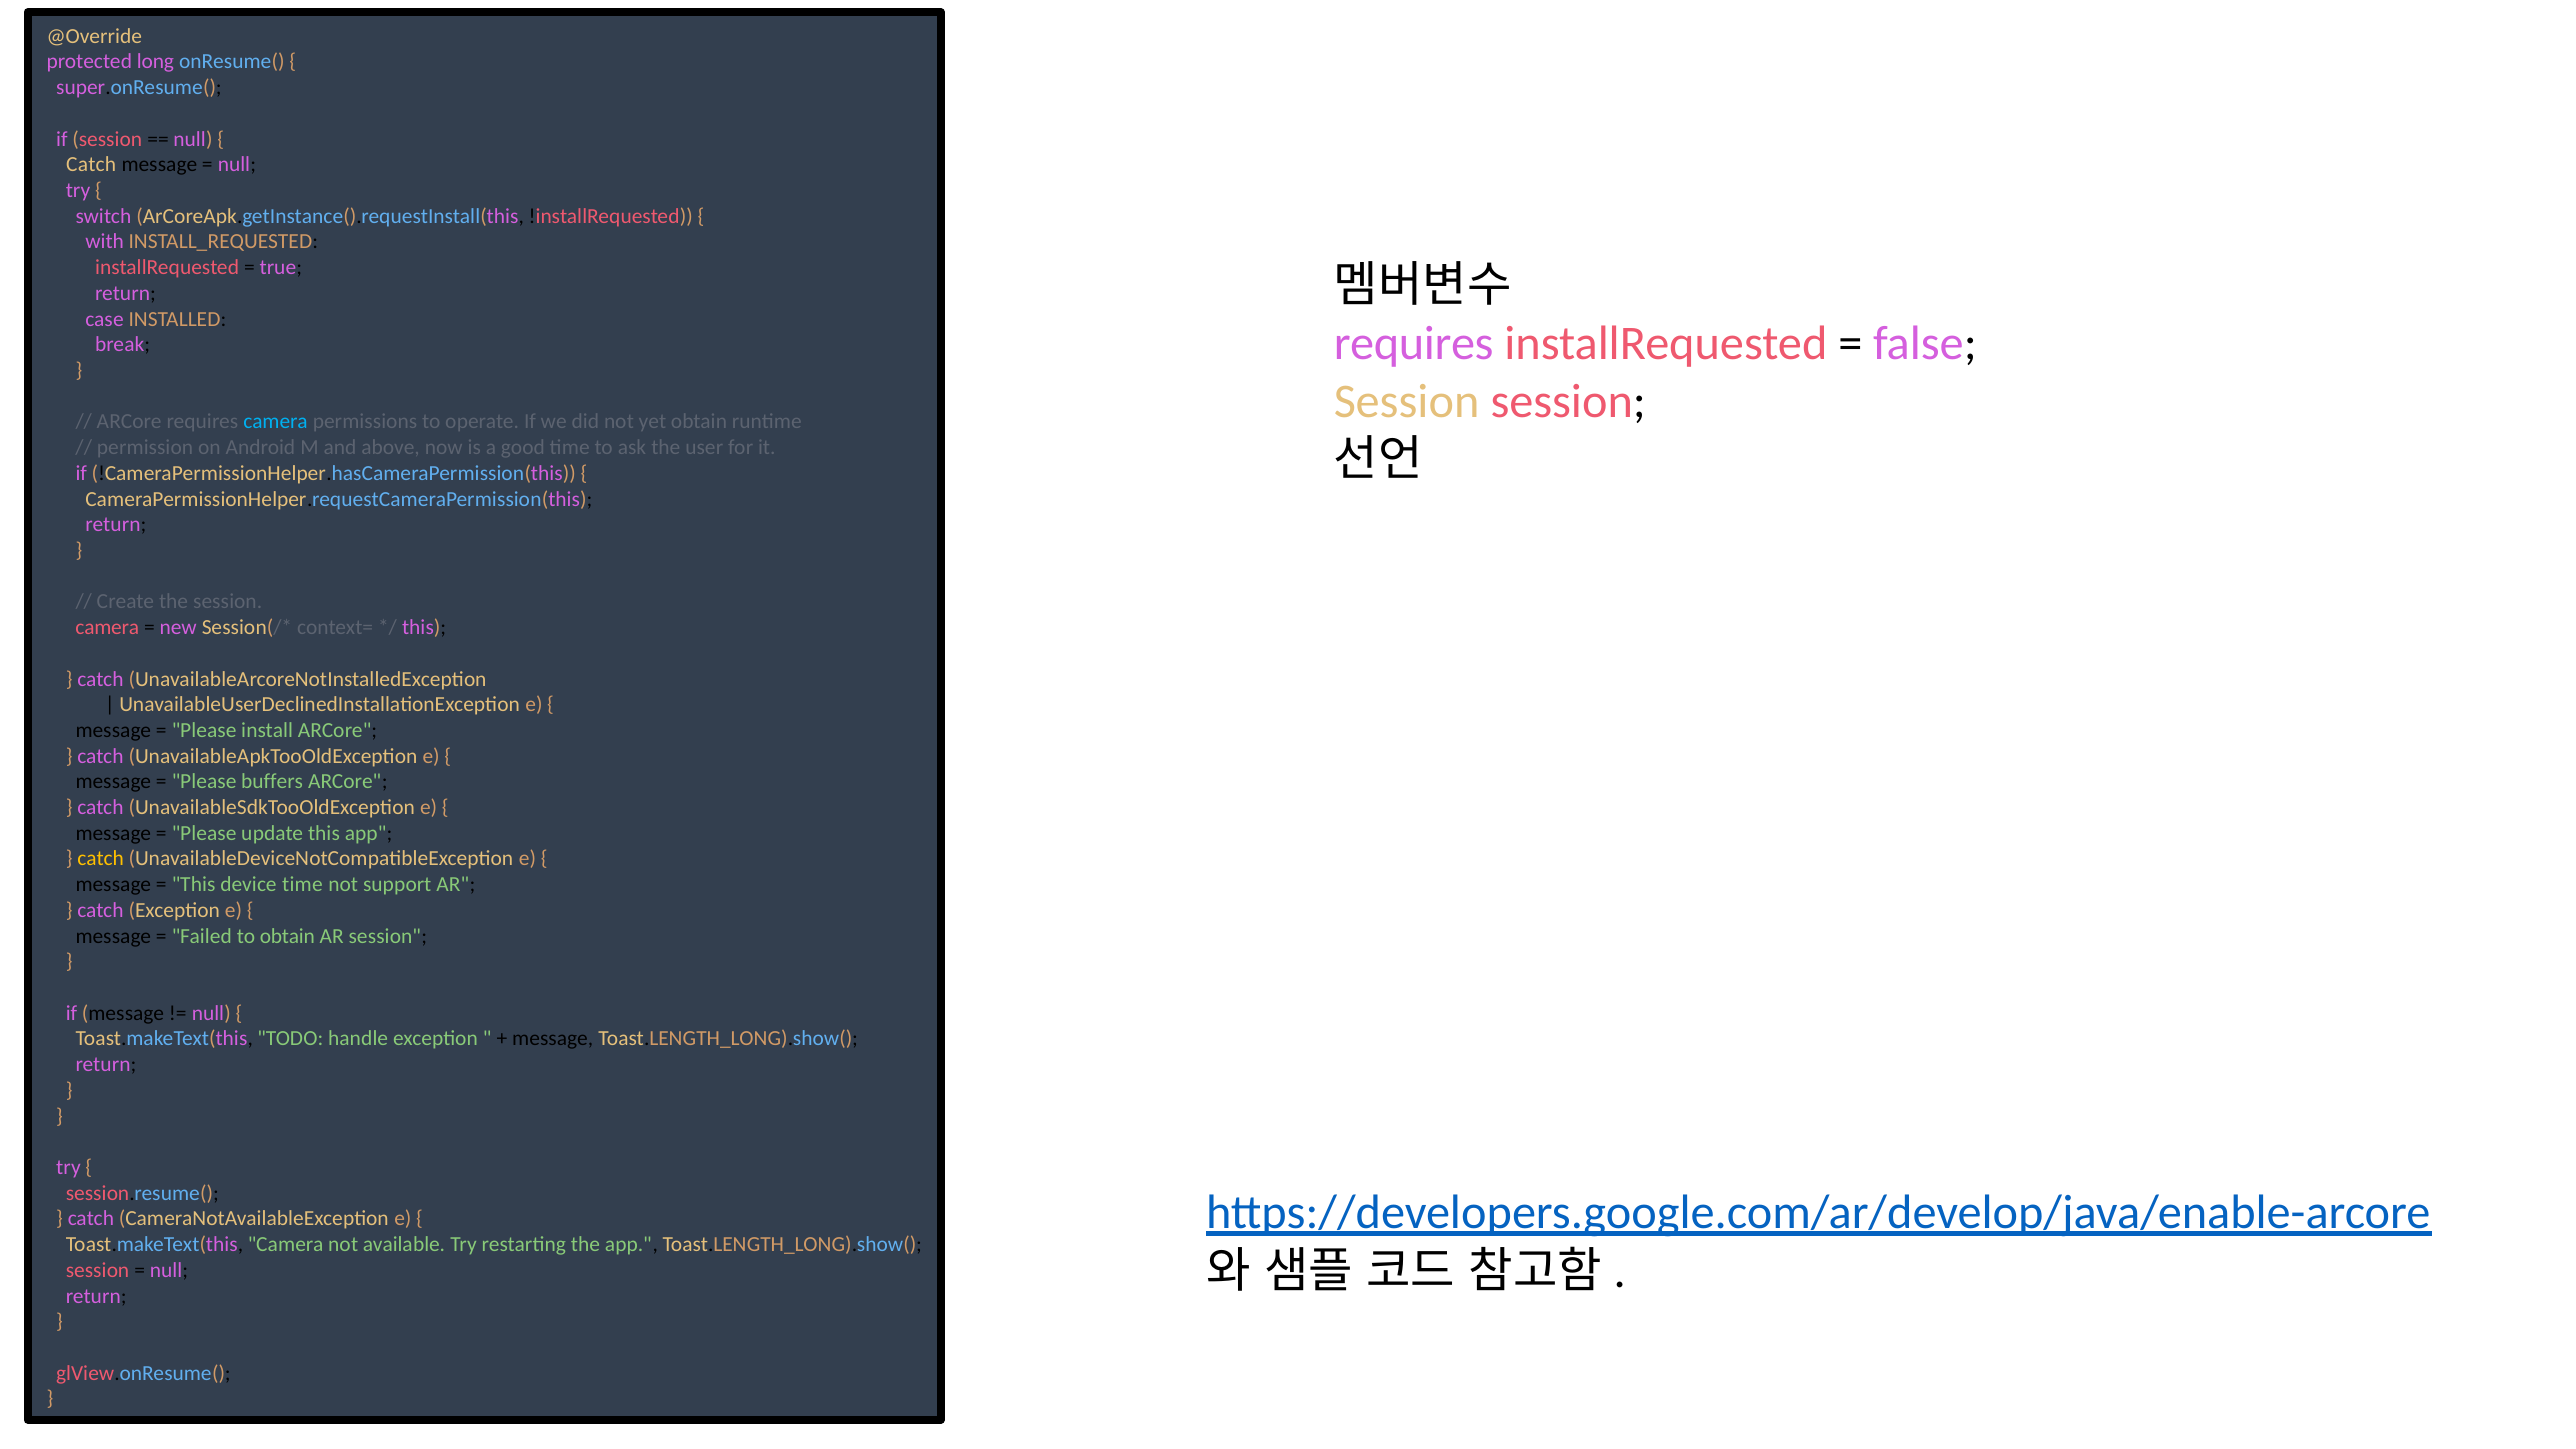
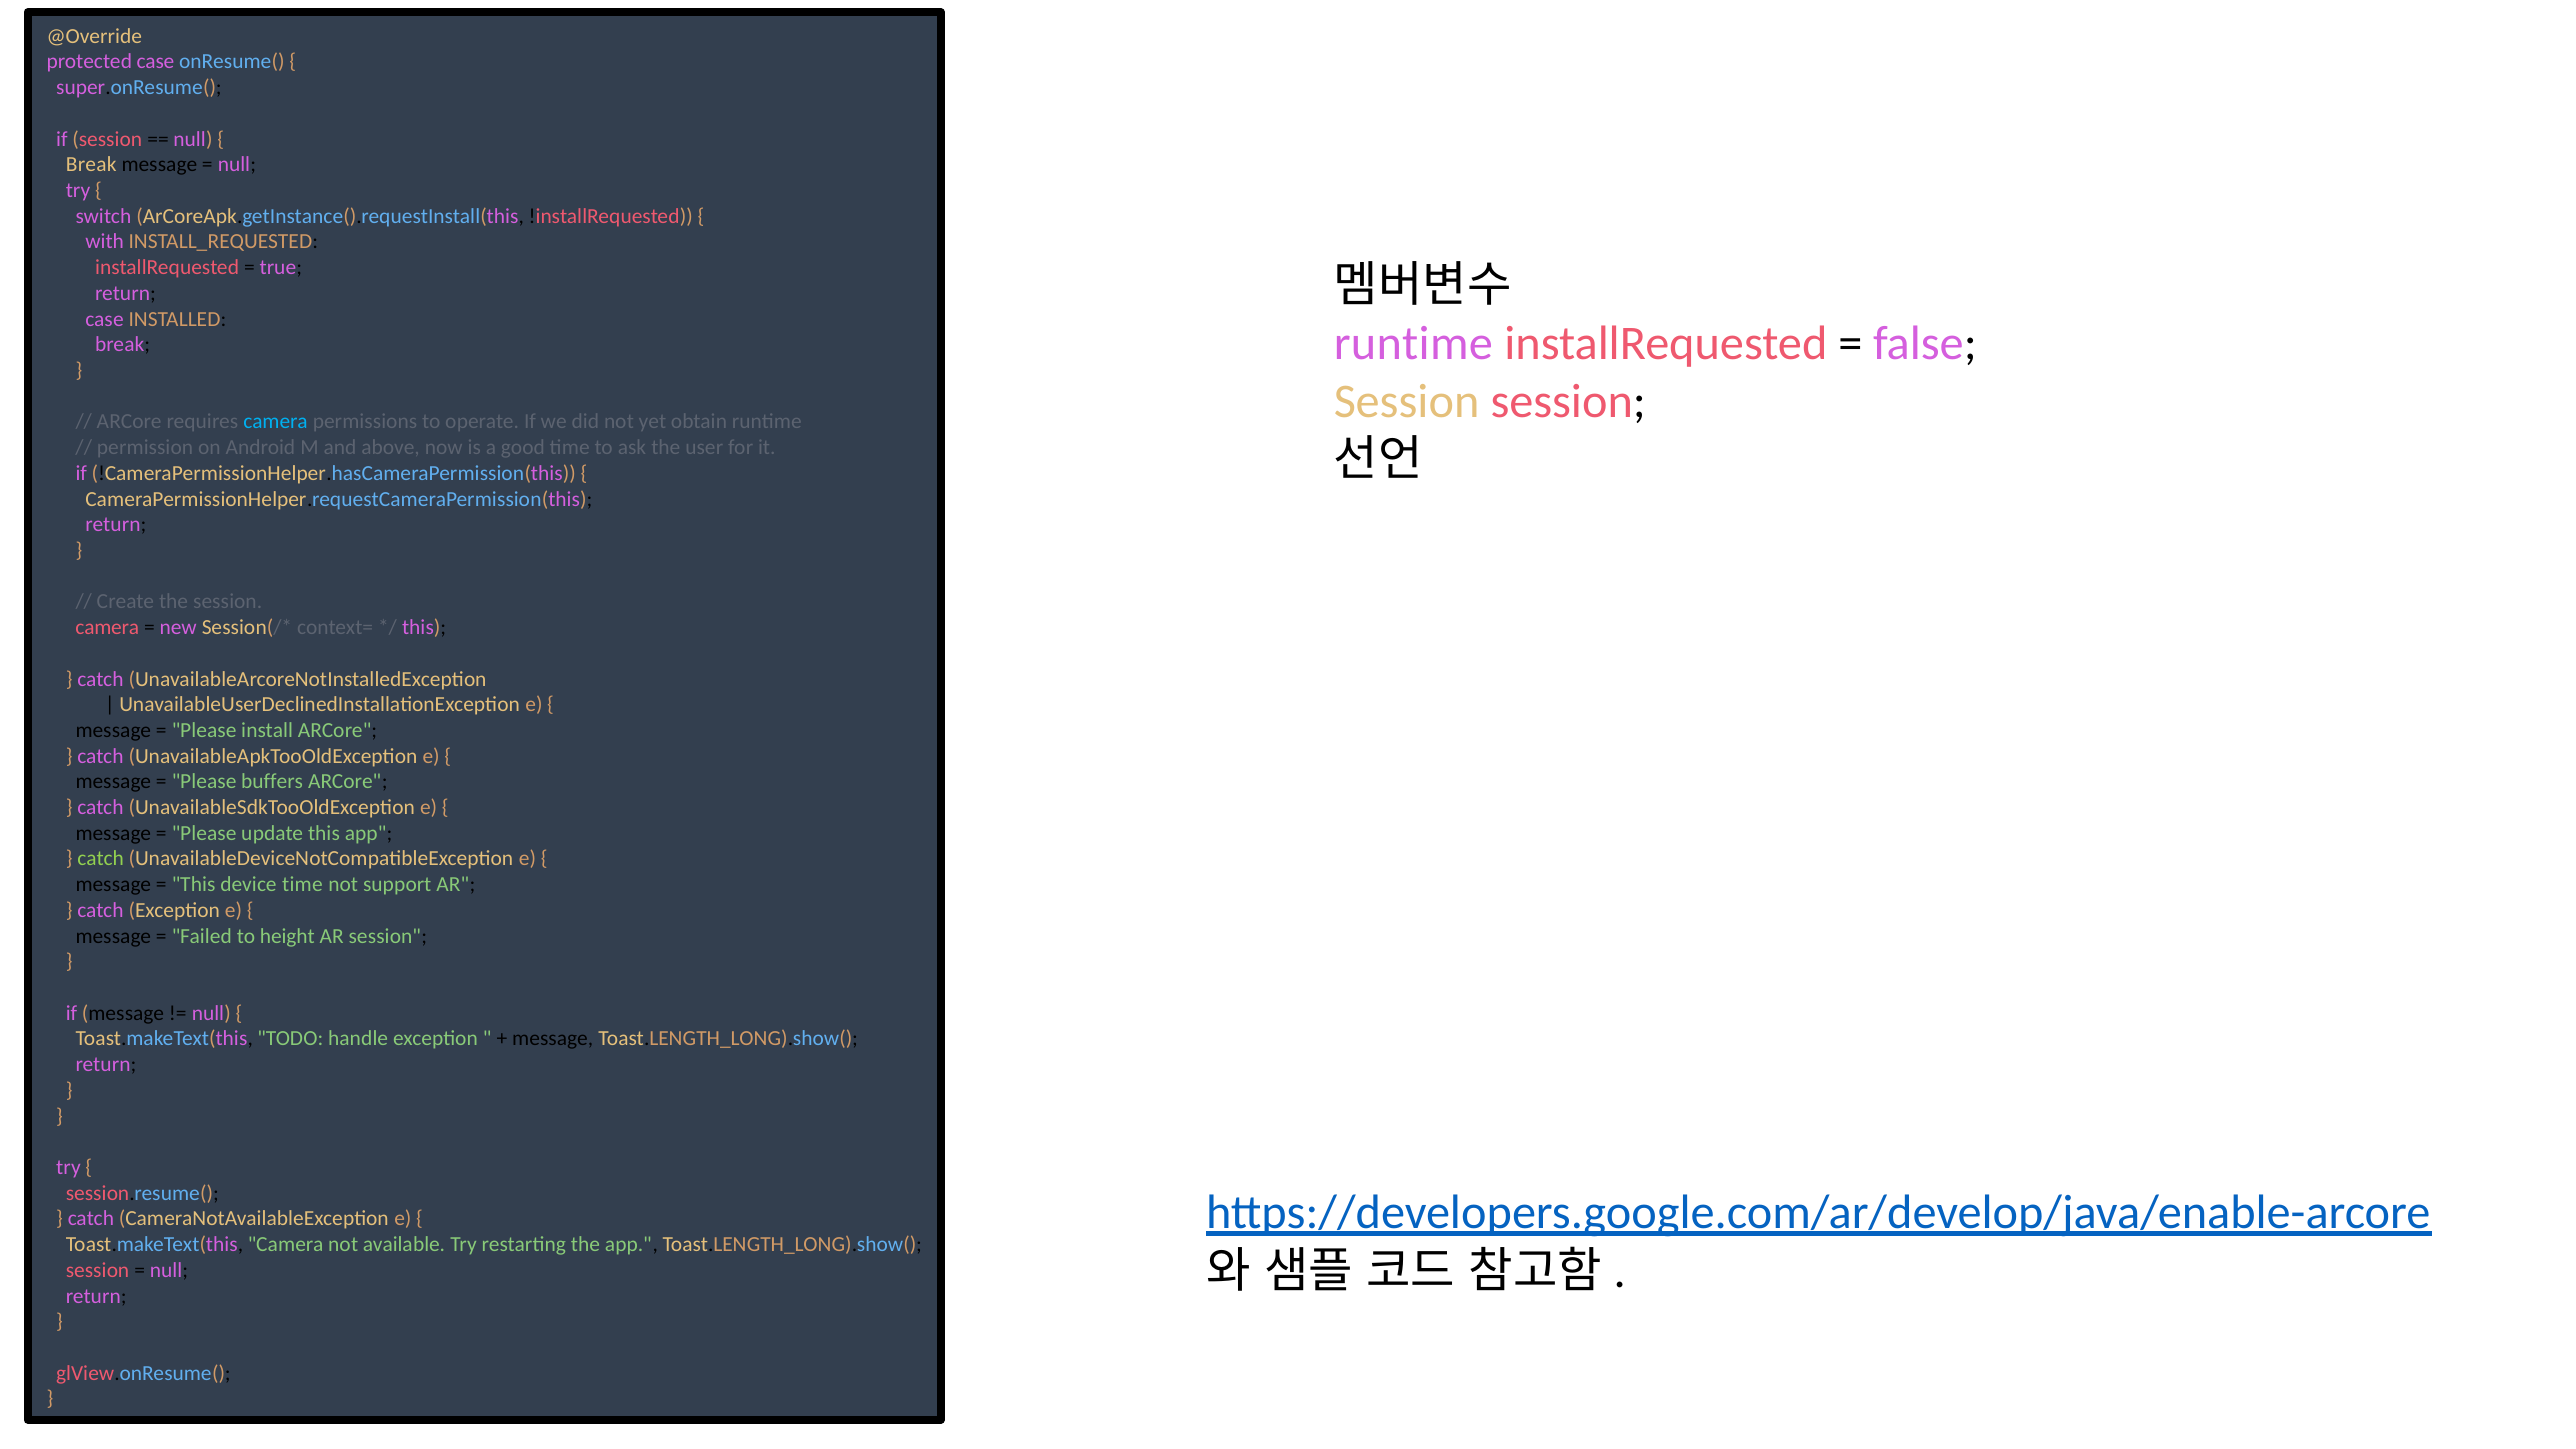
protected long: long -> case (155, 62)
Catch: Catch -> Break (91, 165)
requires: requires -> runtime (1413, 344)
catch colour: yellow -> light green (101, 859)
to obtain: obtain -> height (287, 936)
